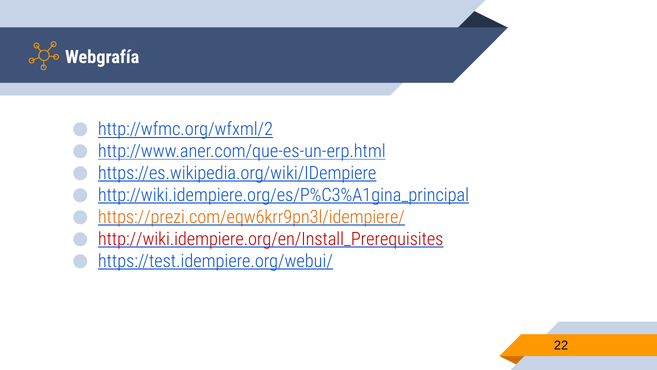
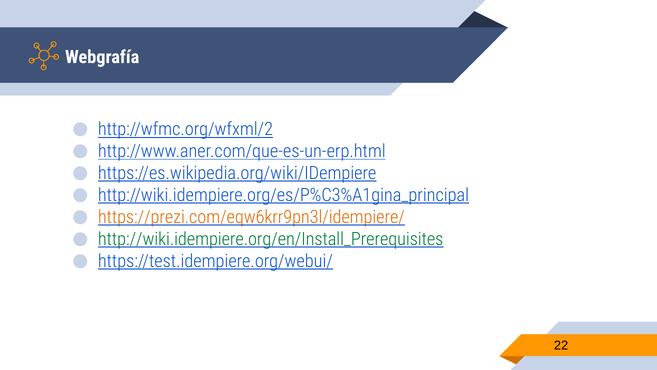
http://wiki.idempiere.org/en/Install_Prerequisites colour: red -> green (271, 239)
